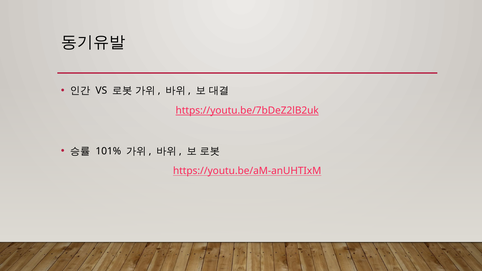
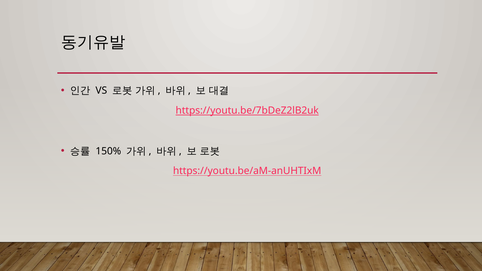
101%: 101% -> 150% (108, 151)
